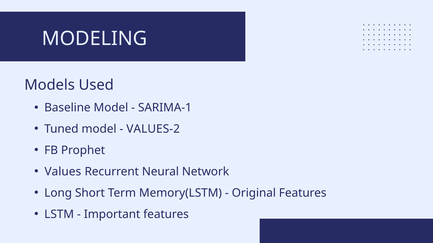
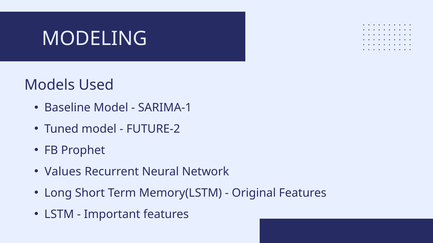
VALUES-2: VALUES-2 -> FUTURE-2 (153, 129)
